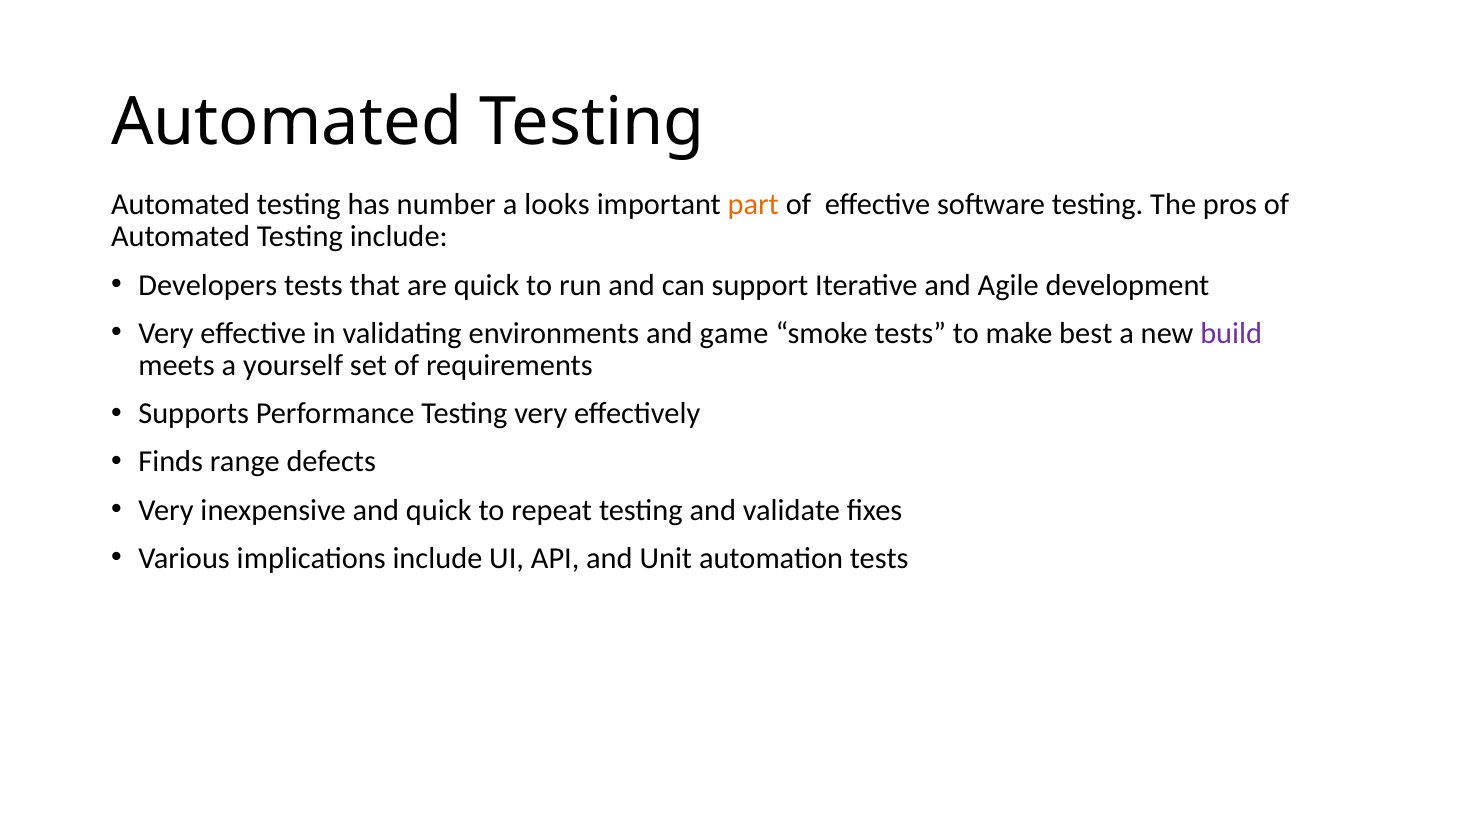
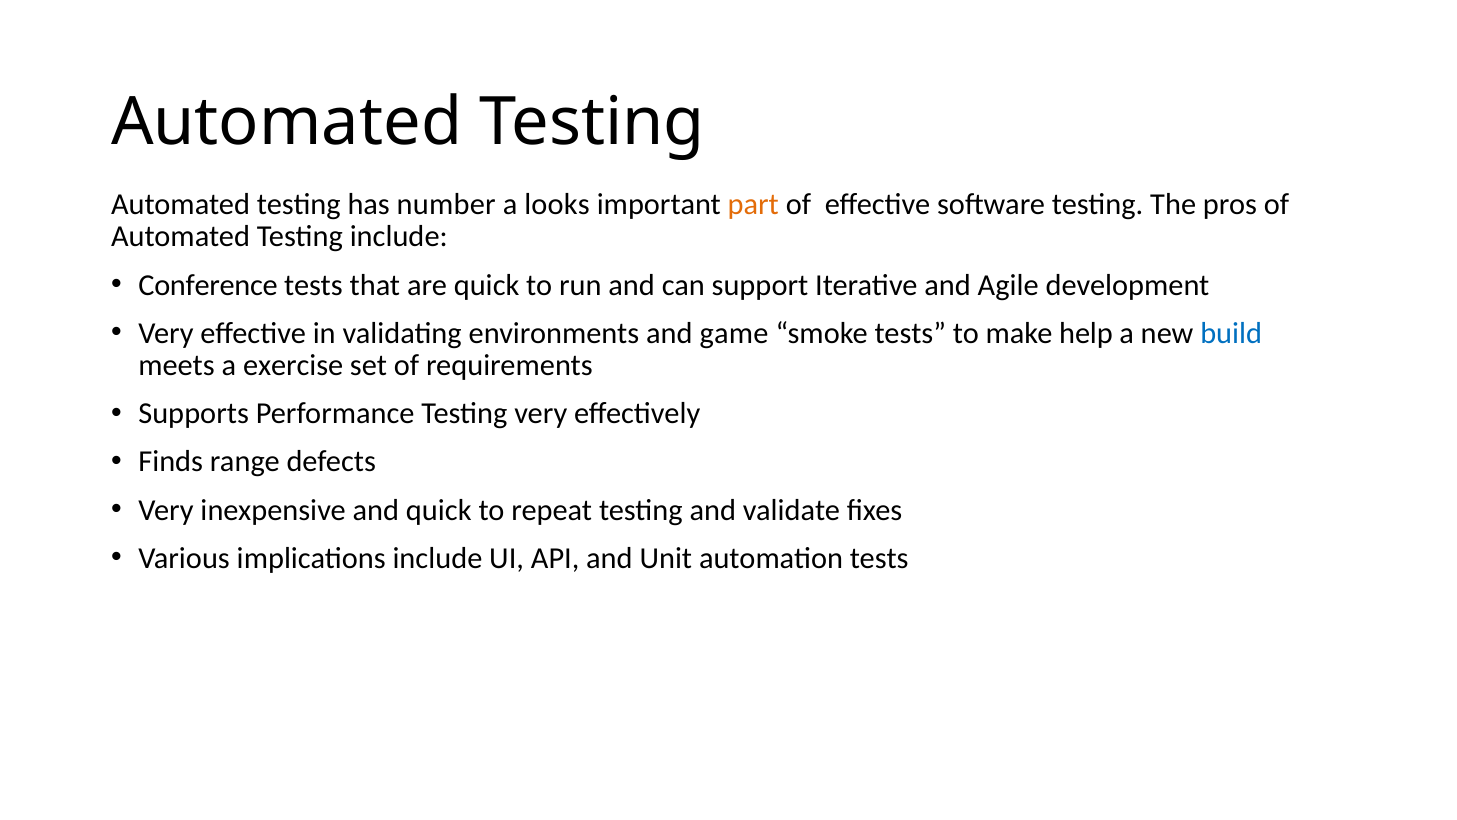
Developers: Developers -> Conference (208, 285)
best: best -> help (1086, 333)
build colour: purple -> blue (1231, 333)
yourself: yourself -> exercise (293, 366)
